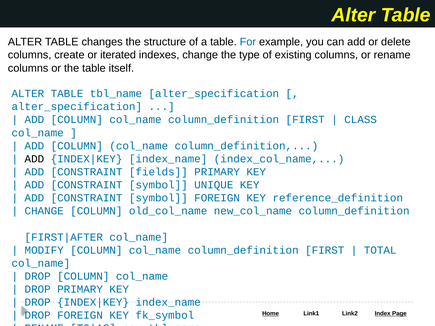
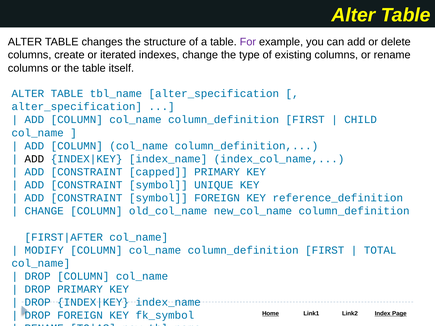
For colour: blue -> purple (248, 42)
CLASS: CLASS -> CHILD (361, 120)
fields: fields -> capped (158, 172)
